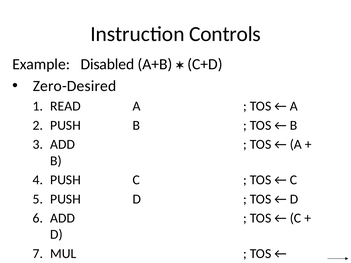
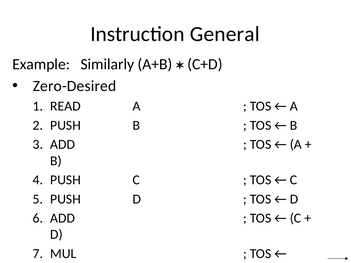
Controls: Controls -> General (225, 34)
Disabled: Disabled -> Similarly (107, 64)
